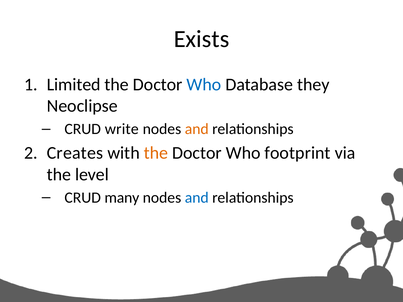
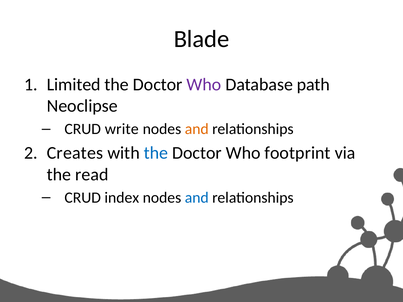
Exists: Exists -> Blade (202, 39)
Who colour: blue -> purple (204, 85)
they: they -> path (313, 85)
the colour: orange -> blue (156, 153)
level: level -> read (92, 175)
many: many -> index (122, 198)
